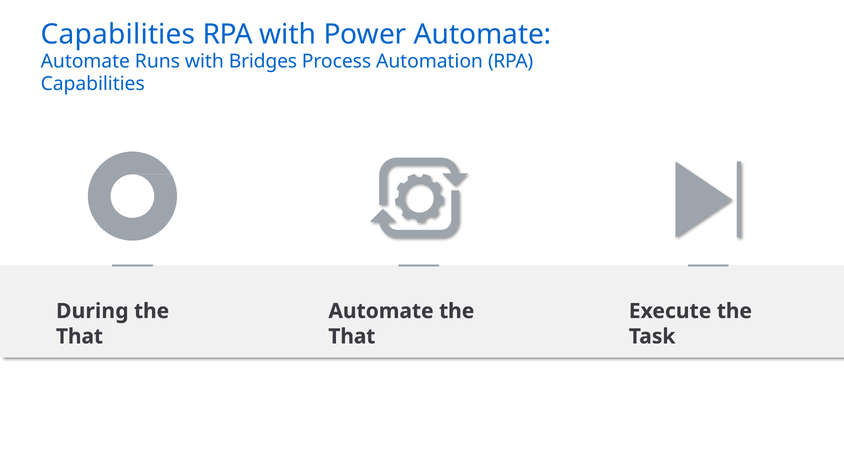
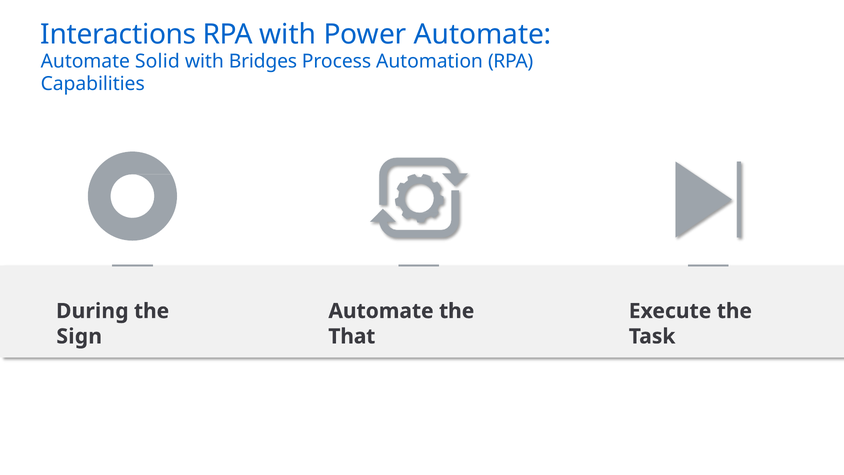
Capabilities: Capabilities -> Interactions (118, 35)
Runs: Runs -> Solid (157, 61)
That: That -> Sign (79, 336)
